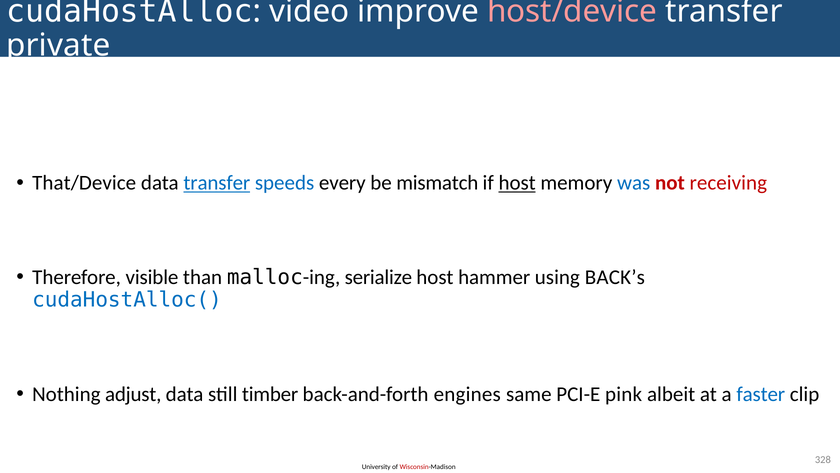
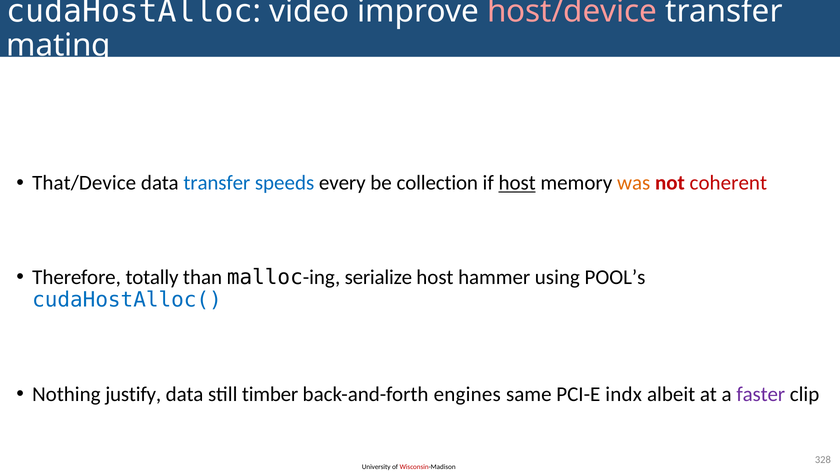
private: private -> mating (59, 45)
transfer underline: present -> none (217, 183)
mismatch: mismatch -> collection (437, 183)
was colour: blue -> orange (634, 183)
receiving: receiving -> coherent (728, 183)
visible: visible -> totally (152, 277)
BACK’s: BACK’s -> POOL’s (615, 277)
adjust: adjust -> justify (133, 394)
pink: pink -> indx (624, 394)
faster colour: blue -> purple (761, 394)
